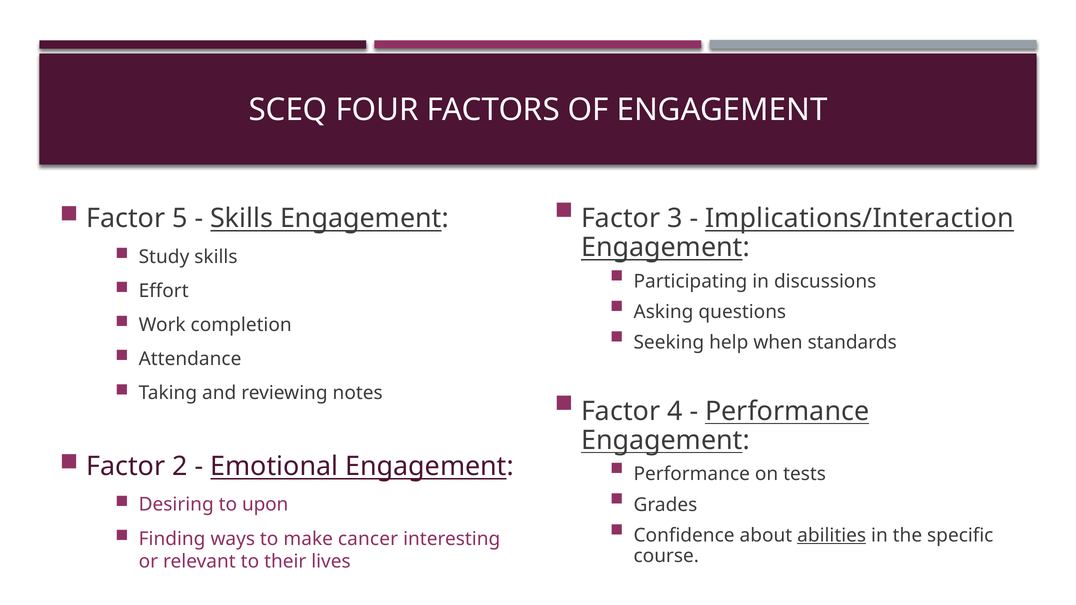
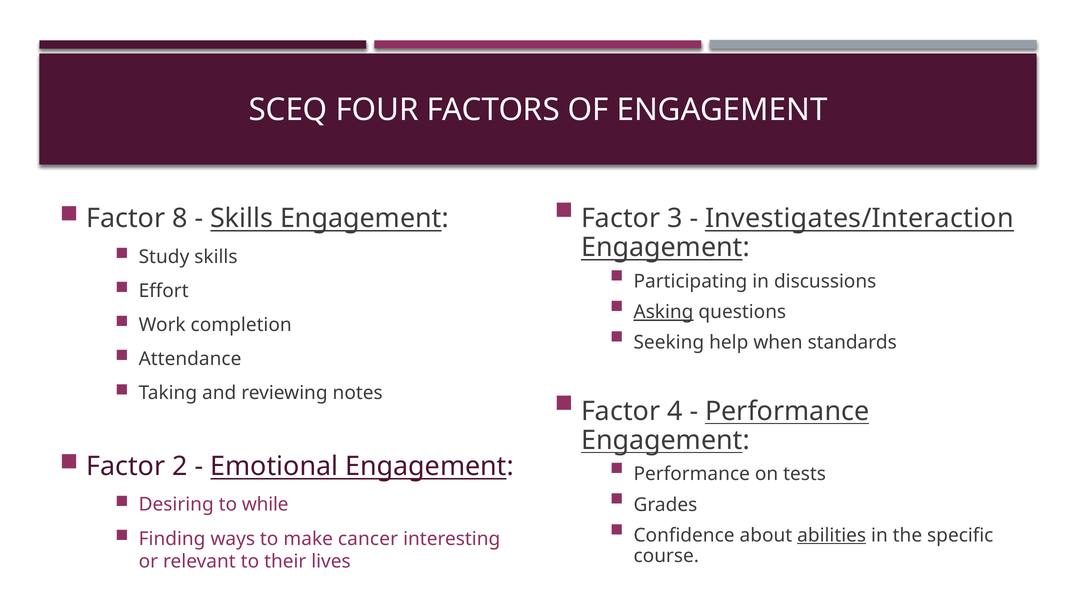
Implications/Interaction: Implications/Interaction -> Investigates/Interaction (859, 219)
5: 5 -> 8 (180, 219)
Asking underline: none -> present (664, 312)
upon: upon -> while (265, 505)
